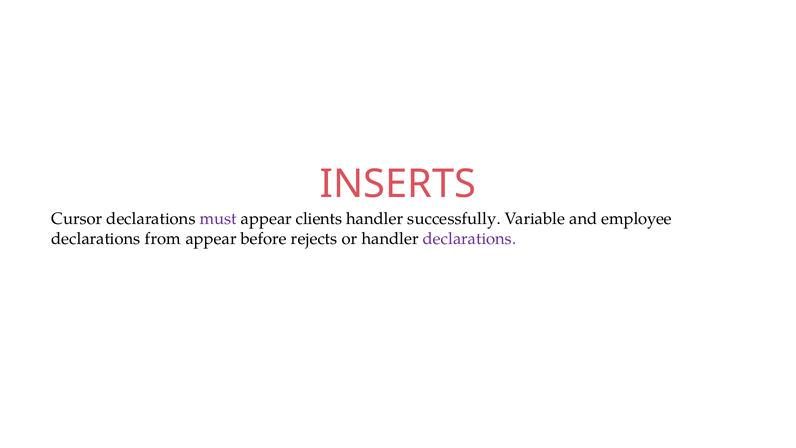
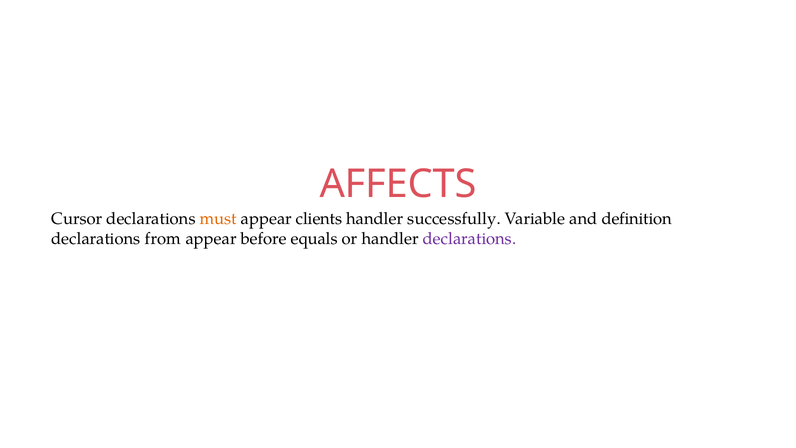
INSERTS: INSERTS -> AFFECTS (398, 184)
must colour: purple -> orange (218, 219)
employee: employee -> definition (637, 219)
rejects: rejects -> equals (314, 239)
